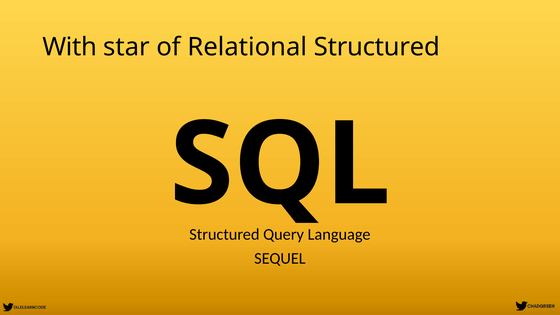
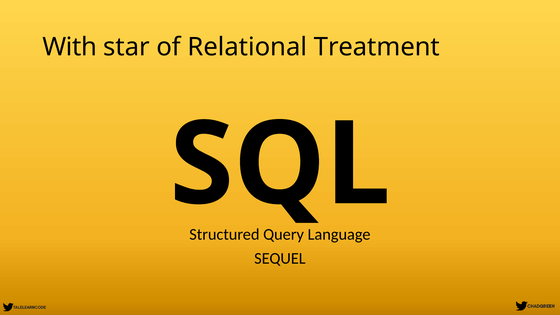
Relational Structured: Structured -> Treatment (377, 47)
